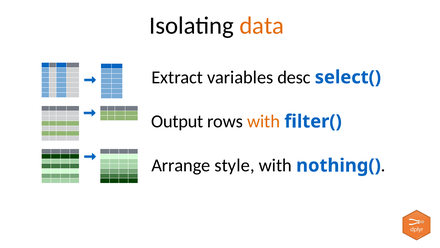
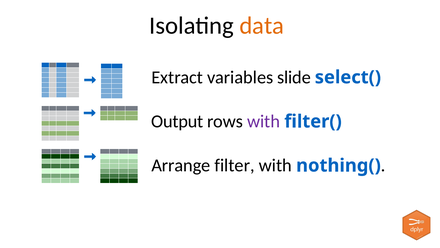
desc: desc -> slide (294, 77)
with colour: orange -> purple (264, 121)
style: style -> filter (235, 165)
